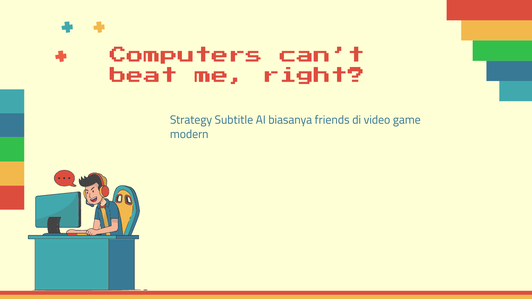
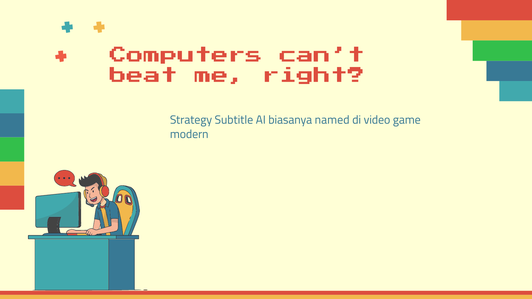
friends: friends -> named (332, 120)
